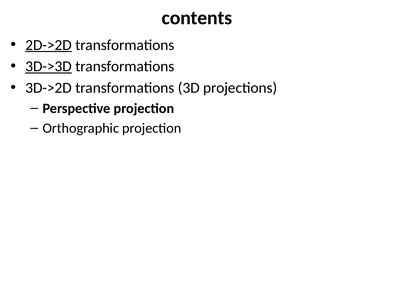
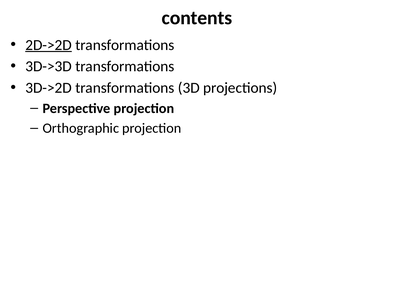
3D->3D underline: present -> none (49, 67)
